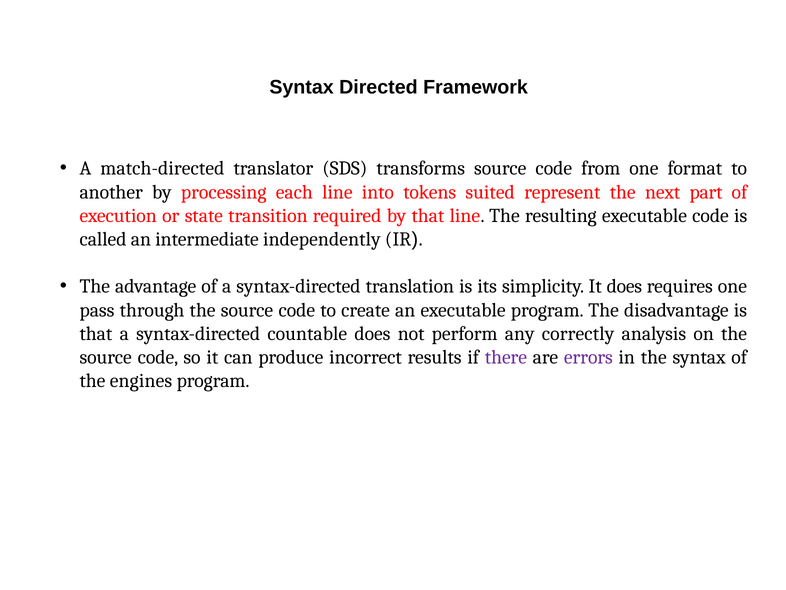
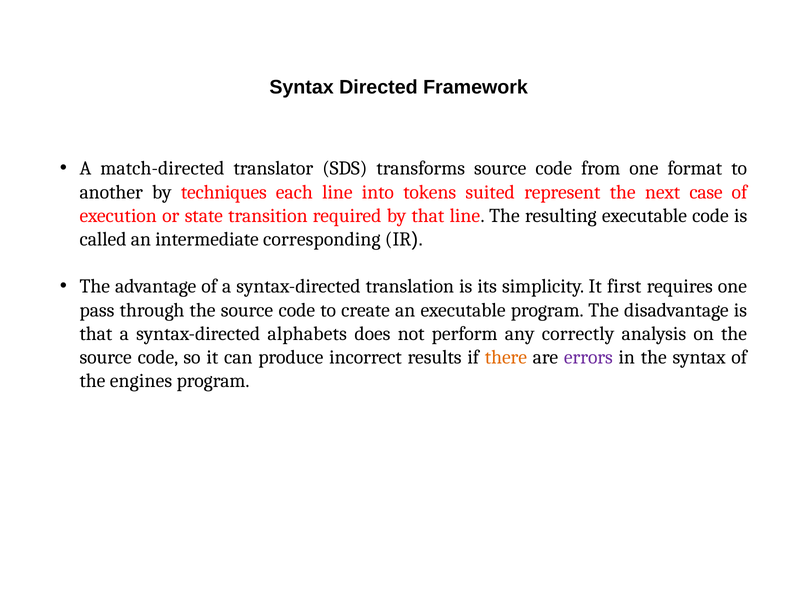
processing: processing -> techniques (224, 192)
part: part -> case (706, 192)
independently: independently -> corresponding (322, 239)
It does: does -> first (624, 286)
countable: countable -> alphabets (307, 333)
there colour: purple -> orange (506, 357)
